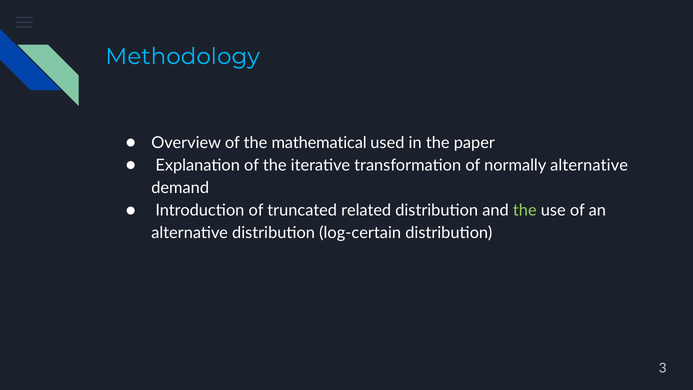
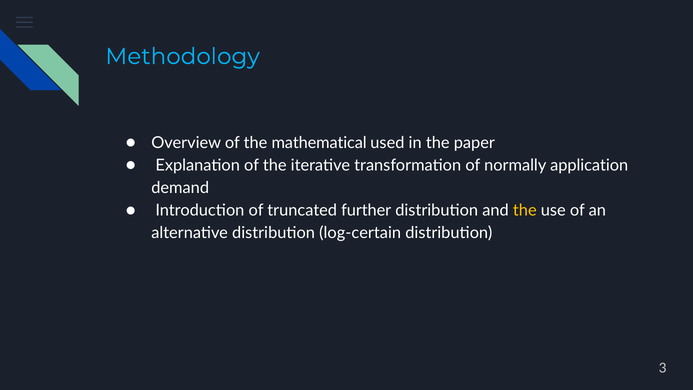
normally alternative: alternative -> application (589, 165)
related: related -> further (366, 210)
the colour: light green -> yellow (525, 210)
